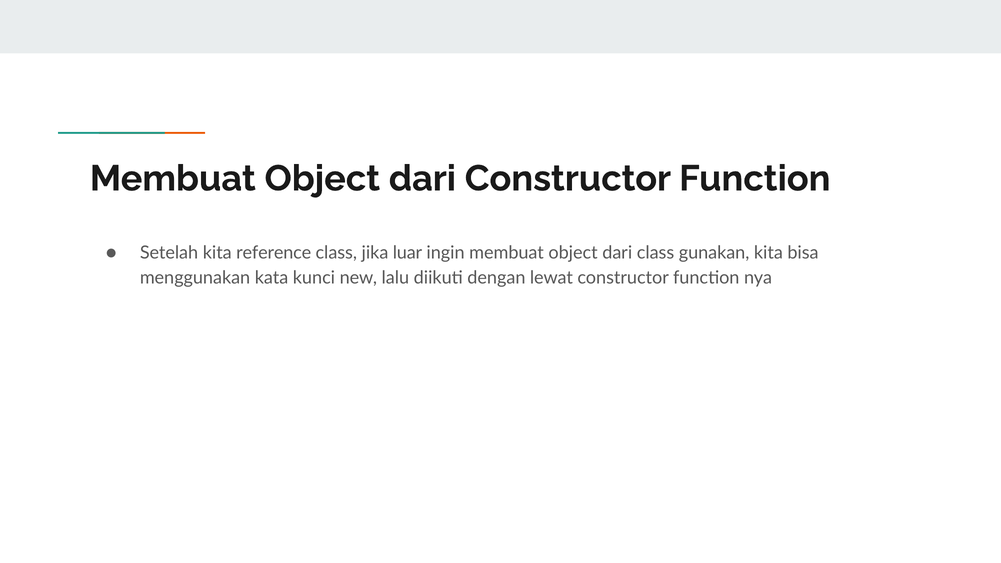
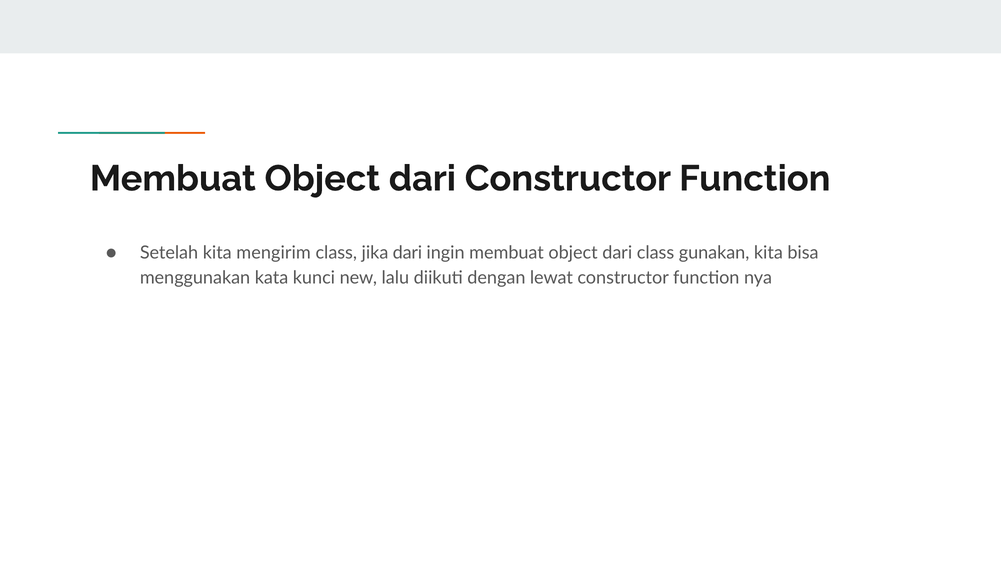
reference: reference -> mengirim (274, 253)
jika luar: luar -> dari (407, 253)
